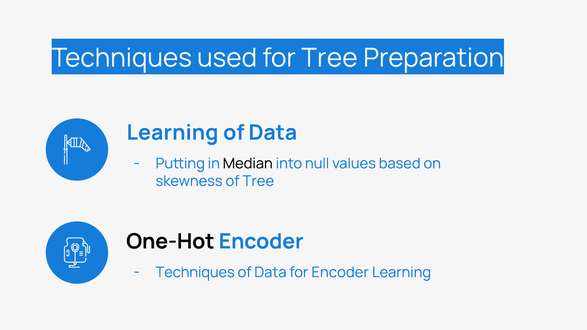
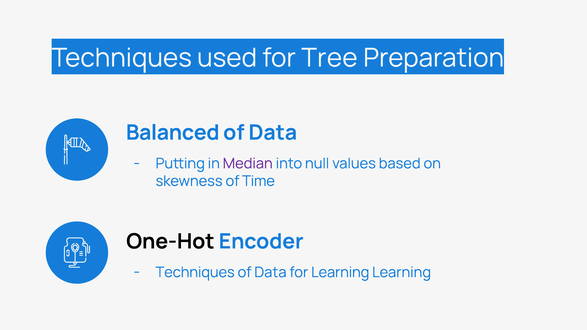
Learning: Learning -> Balanced (173, 133)
Median colour: black -> purple (248, 164)
of Tree: Tree -> Time (258, 181)
for Encoder: Encoder -> Learning (340, 272)
